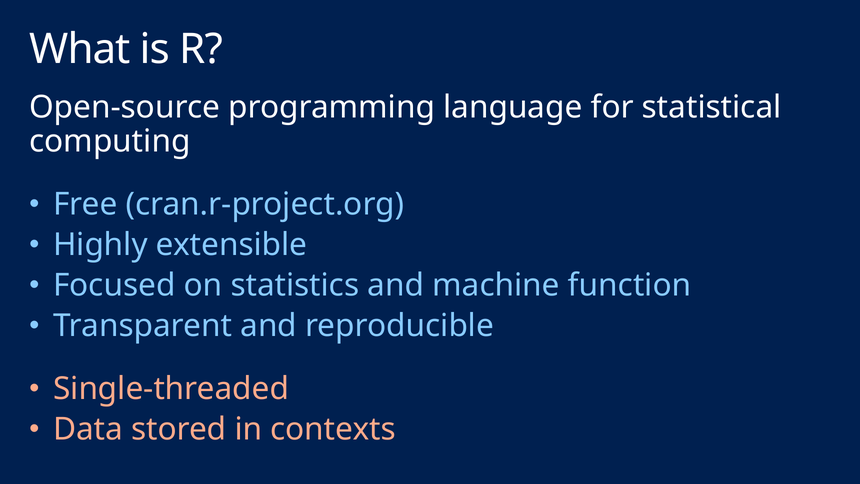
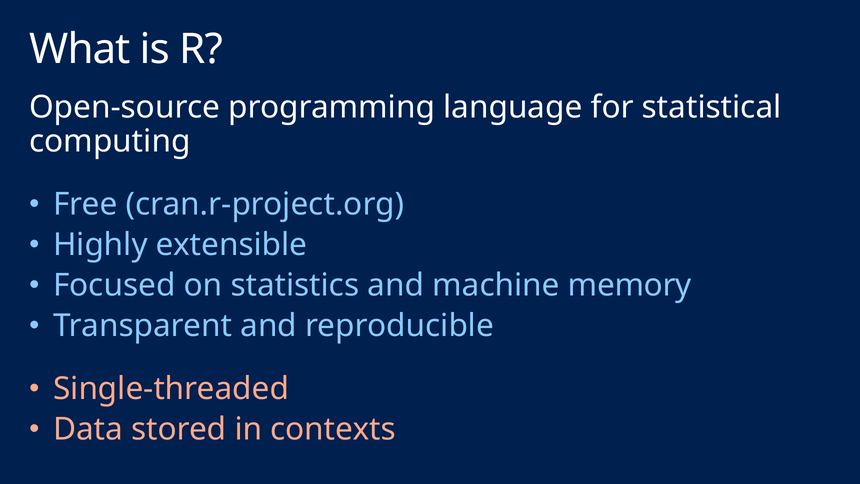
function: function -> memory (630, 285)
